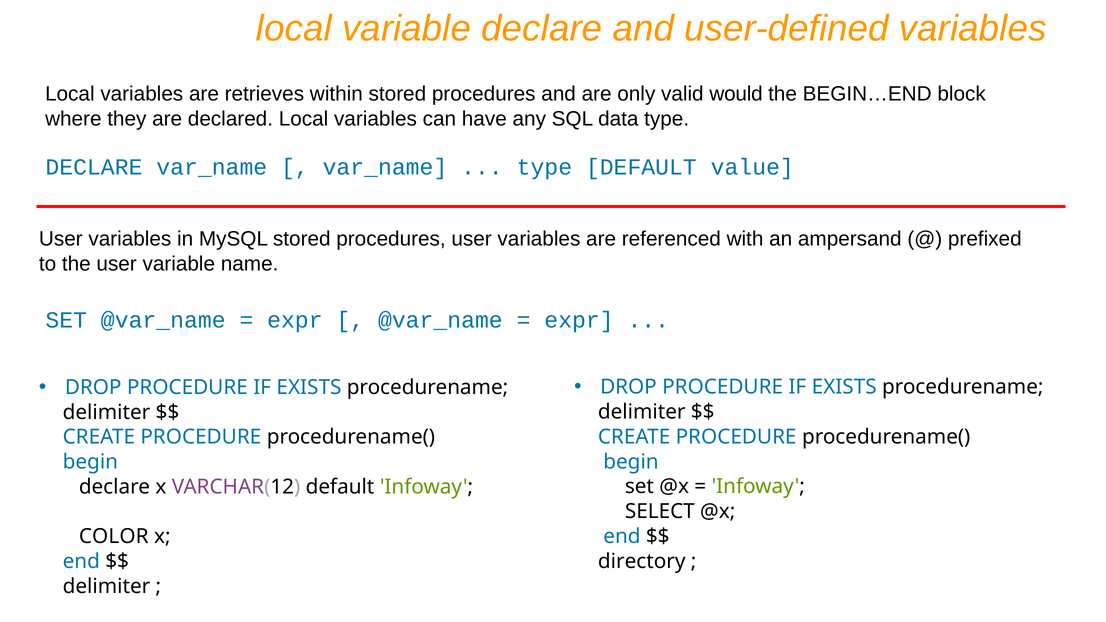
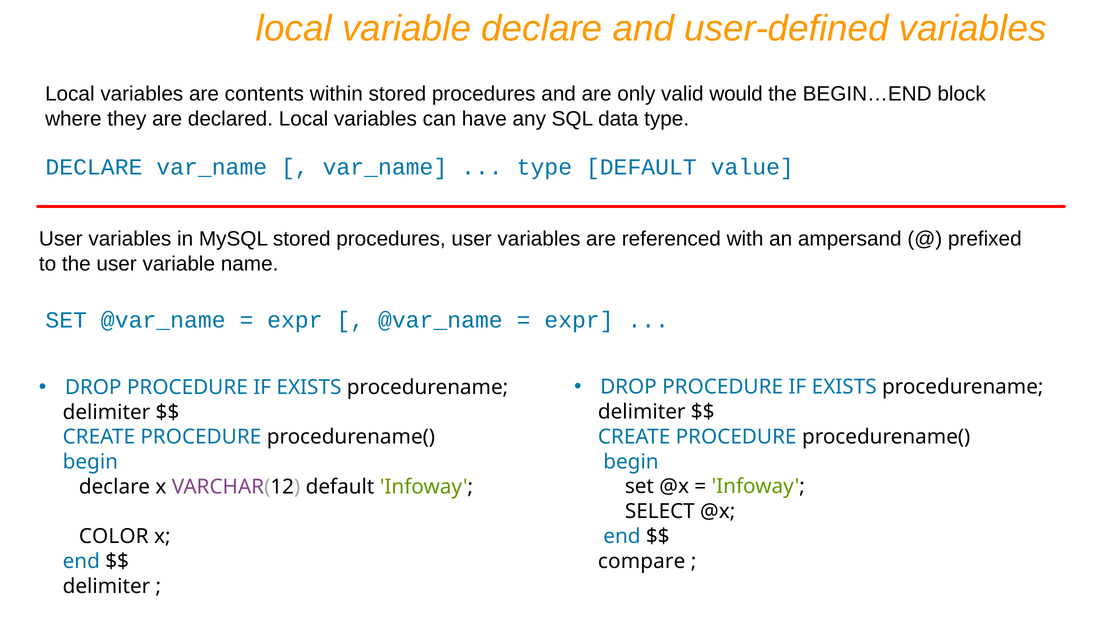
retrieves: retrieves -> contents (264, 94)
directory: directory -> compare (642, 561)
